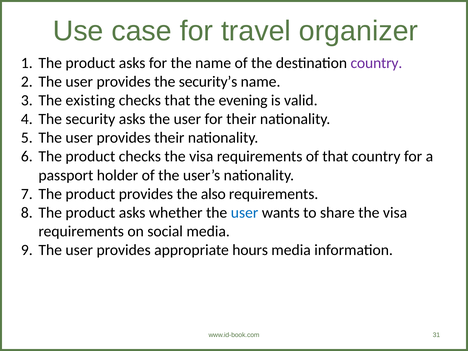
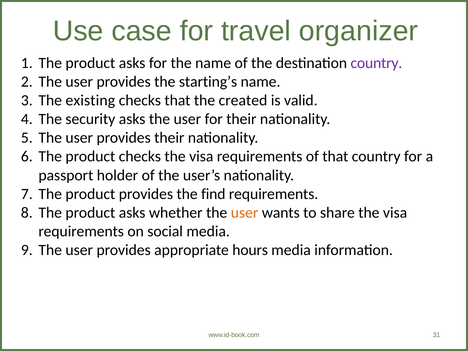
security’s: security’s -> starting’s (208, 82)
evening: evening -> created (243, 100)
also: also -> find (213, 194)
user colour: blue -> orange (245, 213)
